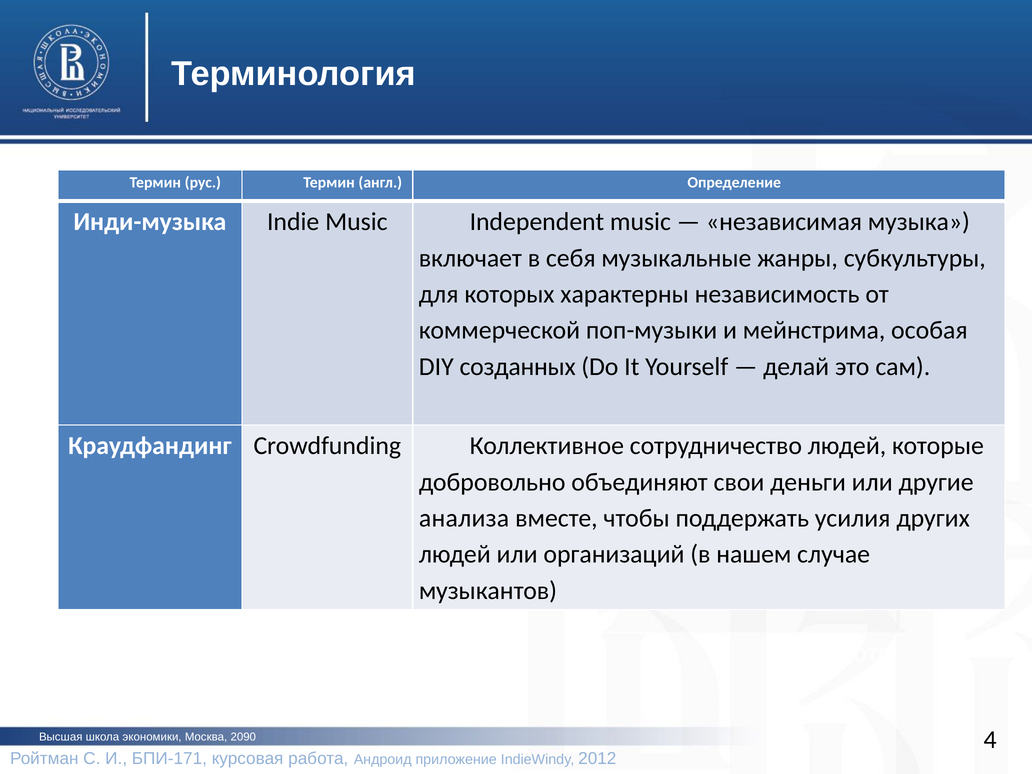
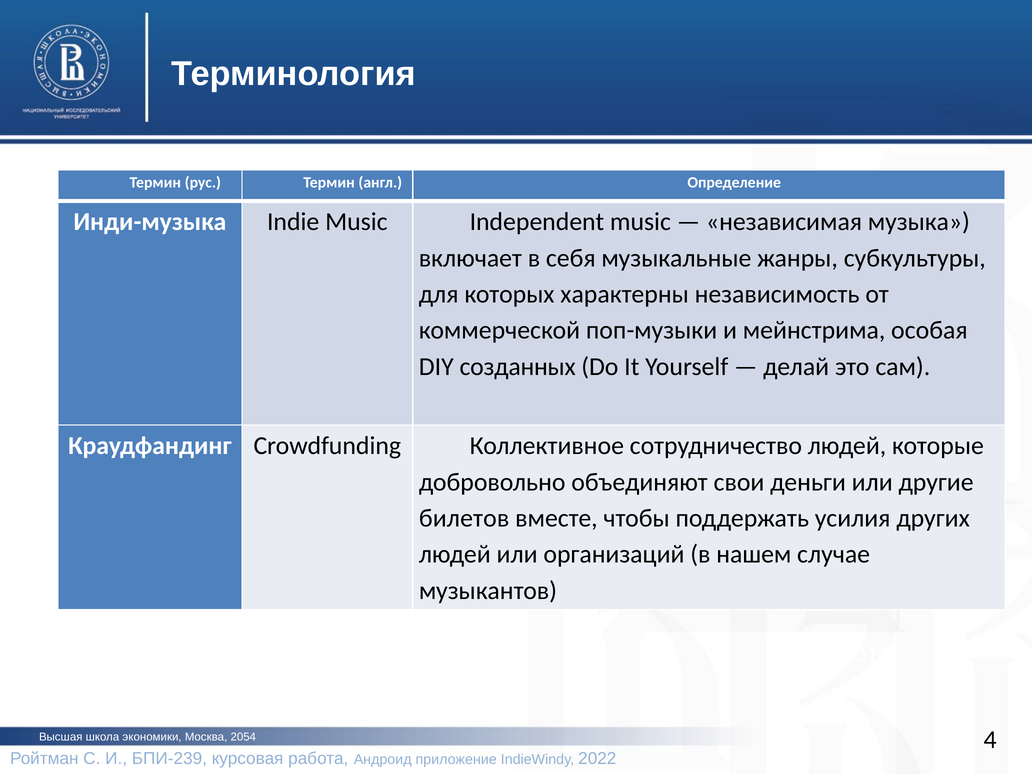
анализа: анализа -> билетов (464, 518)
2090: 2090 -> 2054 (243, 737)
БПИ-171: БПИ-171 -> БПИ-239 (169, 758)
2012: 2012 -> 2022 (597, 758)
